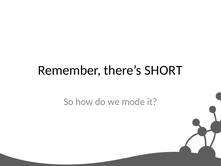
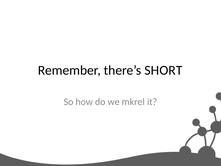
mode: mode -> mkrel (133, 102)
